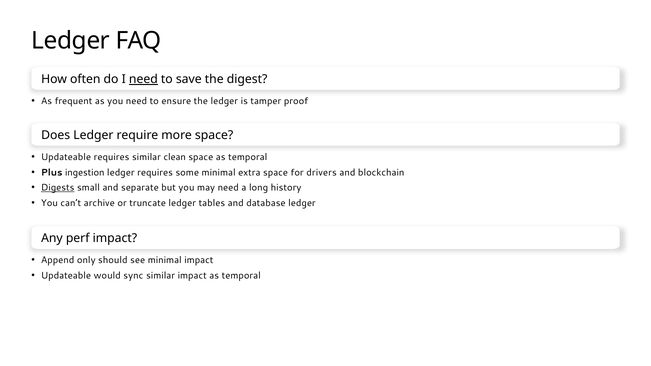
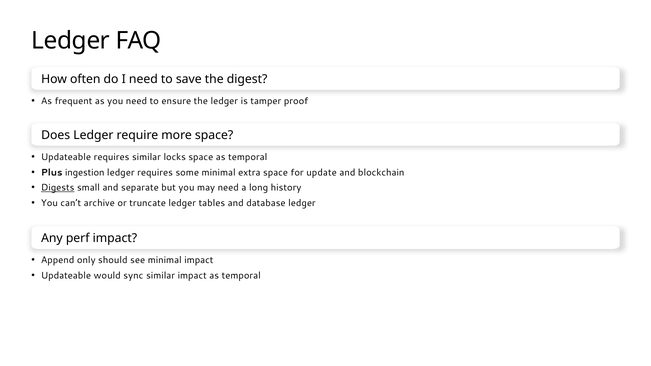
need underline: present -> none (143, 79)
clean: clean -> locks (175, 157)
drivers: drivers -> update (322, 172)
